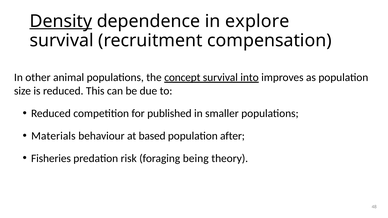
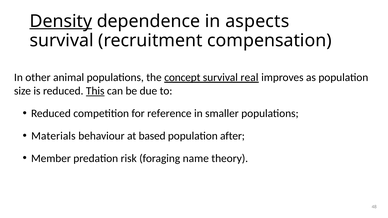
explore: explore -> aspects (257, 21)
into: into -> real (249, 78)
This underline: none -> present (95, 91)
published: published -> reference (169, 114)
Fisheries: Fisheries -> Member (51, 159)
being: being -> name (196, 159)
